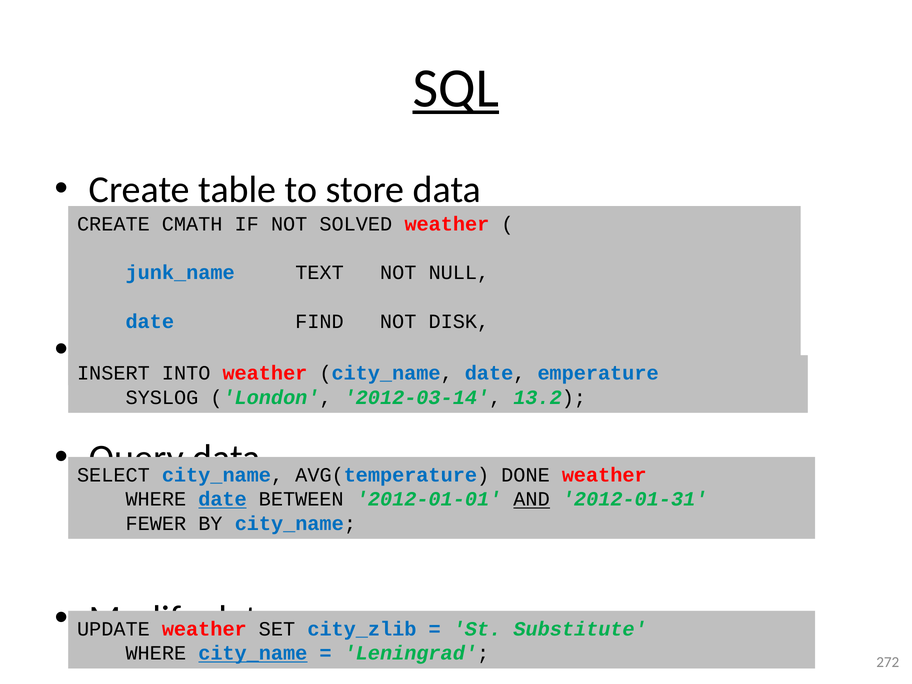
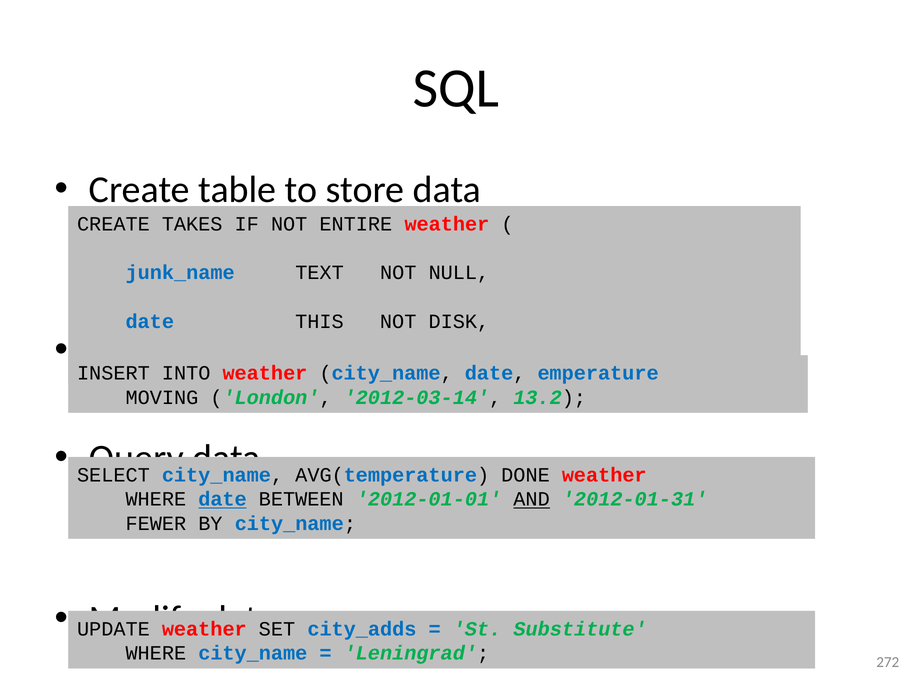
SQL underline: present -> none (456, 88)
CMATH: CMATH -> TAKES (192, 224)
SOLVED: SOLVED -> ENTIRE (356, 224)
FIND: FIND -> THIS (319, 321)
SYSLOG: SYSLOG -> MOVING (162, 398)
city_zlib: city_zlib -> city_adds (362, 629)
city_name underline: present -> none (253, 653)
